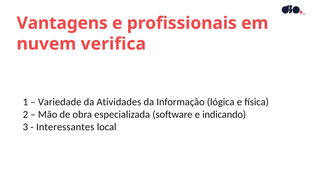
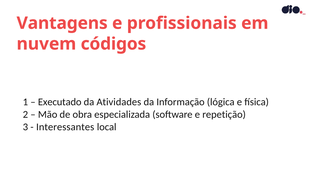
verifica: verifica -> códigos (113, 44)
Variedade: Variedade -> Executado (60, 102)
indicando: indicando -> repetição (224, 115)
